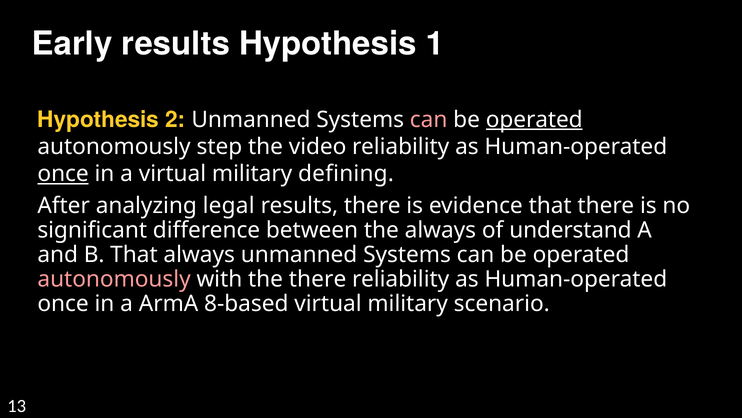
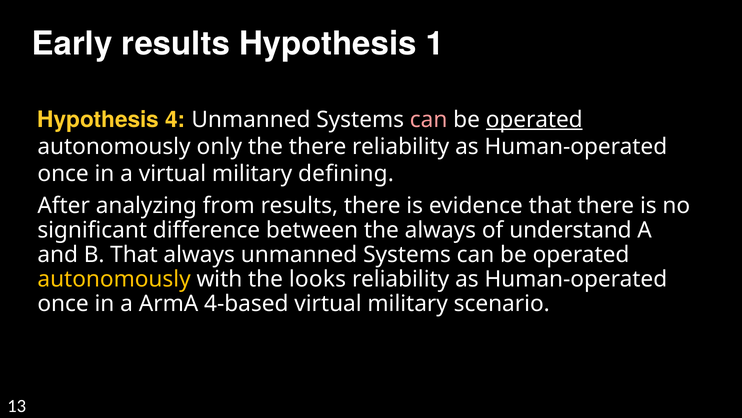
2: 2 -> 4 (175, 119)
step: step -> only (219, 147)
the video: video -> there (318, 147)
once underline: present -> none (63, 174)
legal: legal -> from (229, 206)
autonomously colour: pink -> yellow (114, 279)
the there: there -> looks (317, 279)
8-based: 8-based -> 4-based (246, 304)
